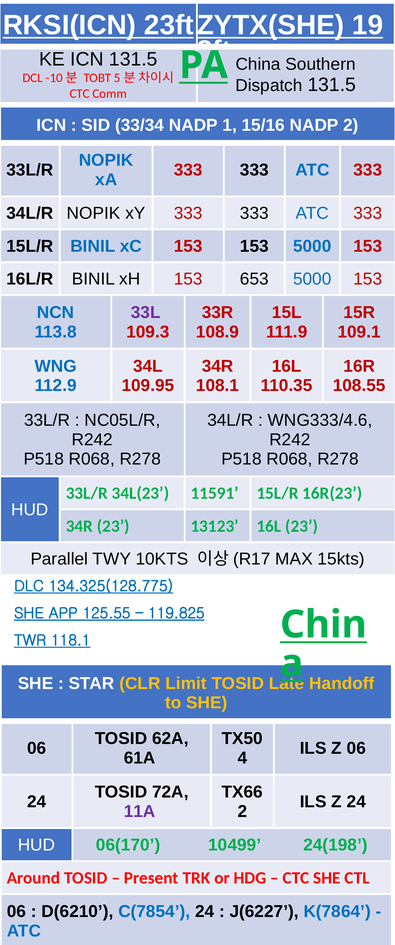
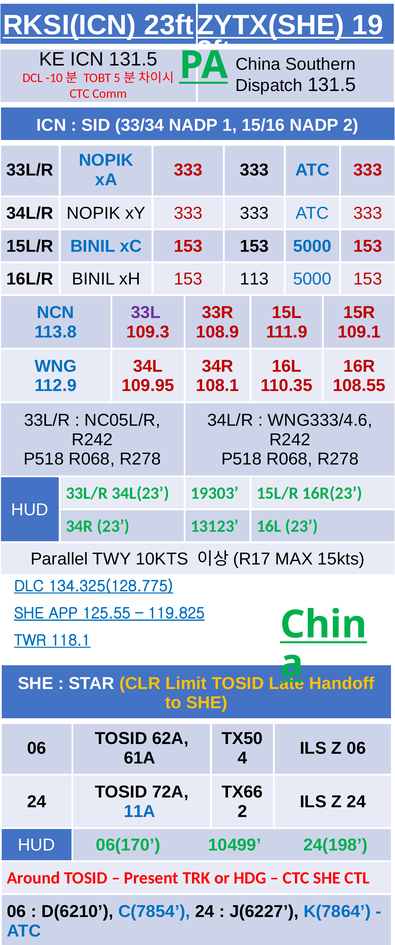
653: 653 -> 113 (254, 279)
11591: 11591 -> 19303 (215, 493)
11A colour: purple -> blue (140, 812)
